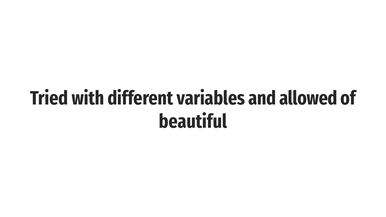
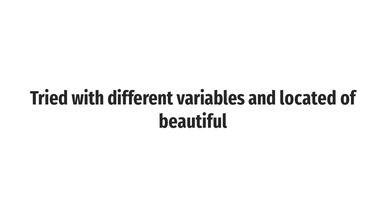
allowed: allowed -> located (308, 98)
